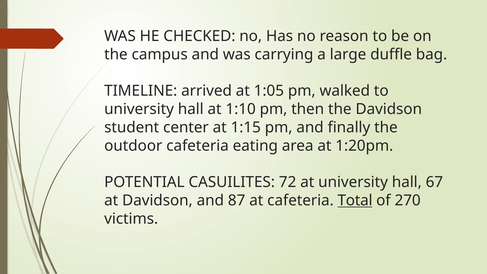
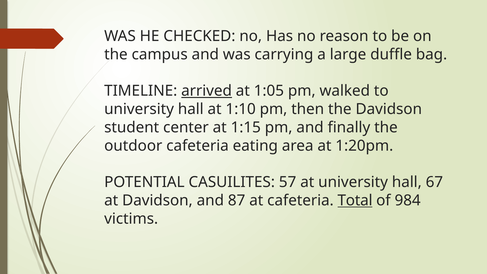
arrived underline: none -> present (207, 91)
72: 72 -> 57 (288, 182)
270: 270 -> 984 (408, 200)
